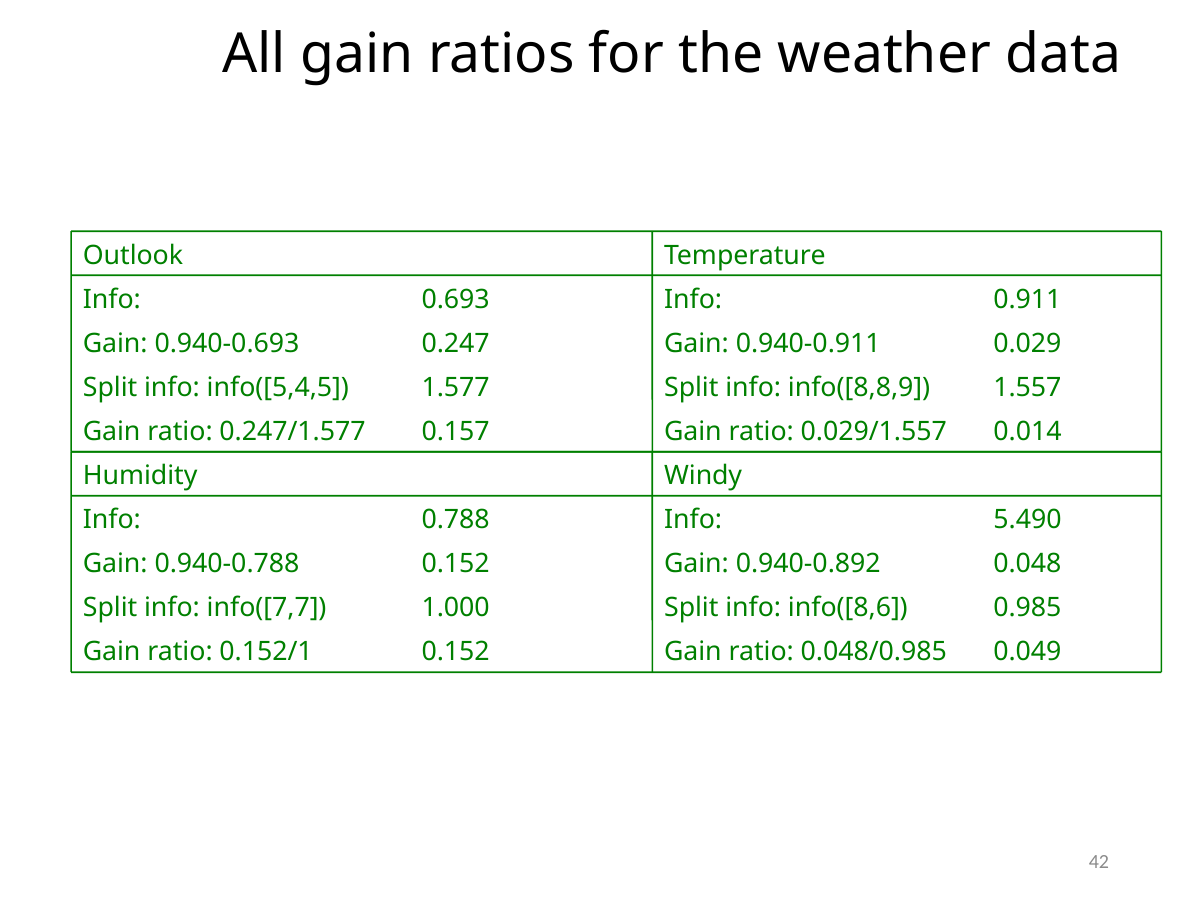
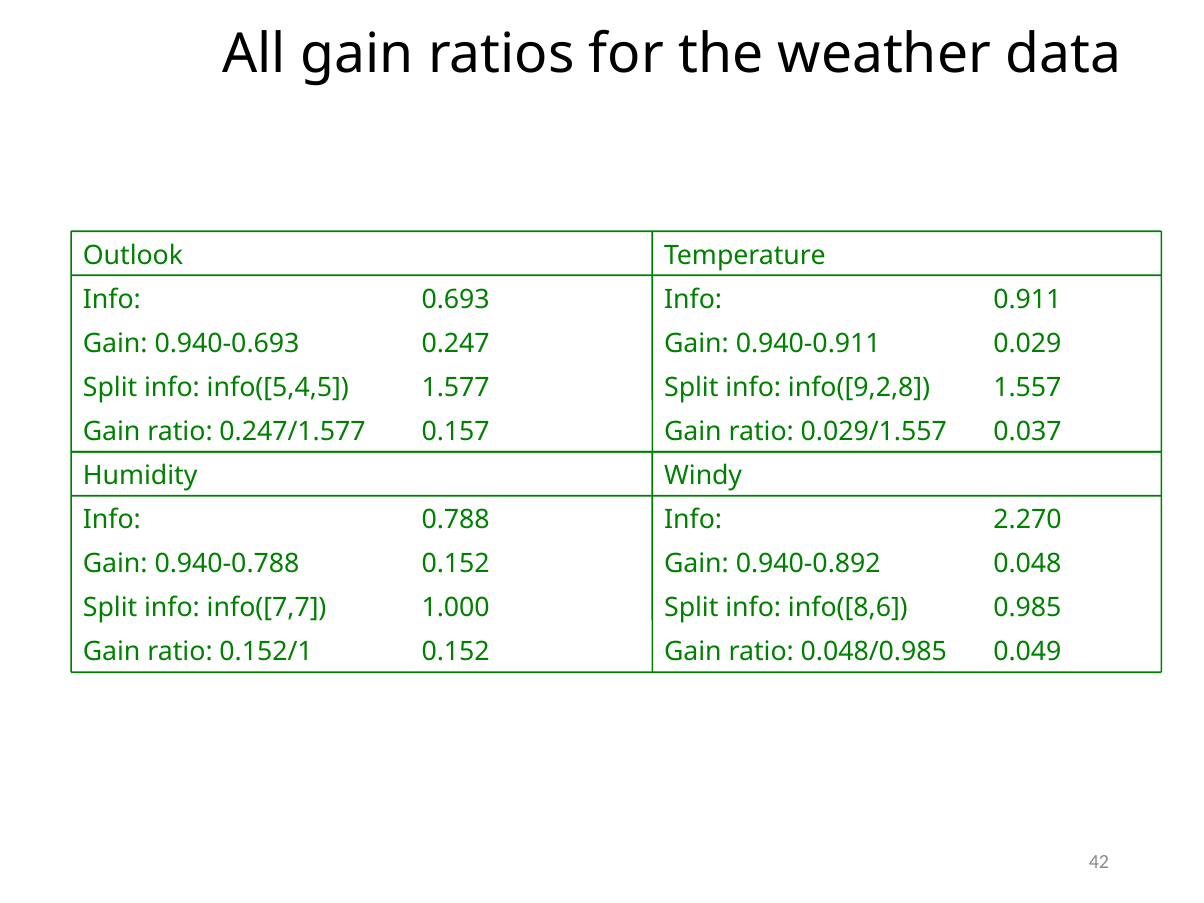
info([8,8,9: info([8,8,9 -> info([9,2,8 (859, 388)
0.014: 0.014 -> 0.037 (1028, 432)
5.490: 5.490 -> 2.270 (1028, 520)
